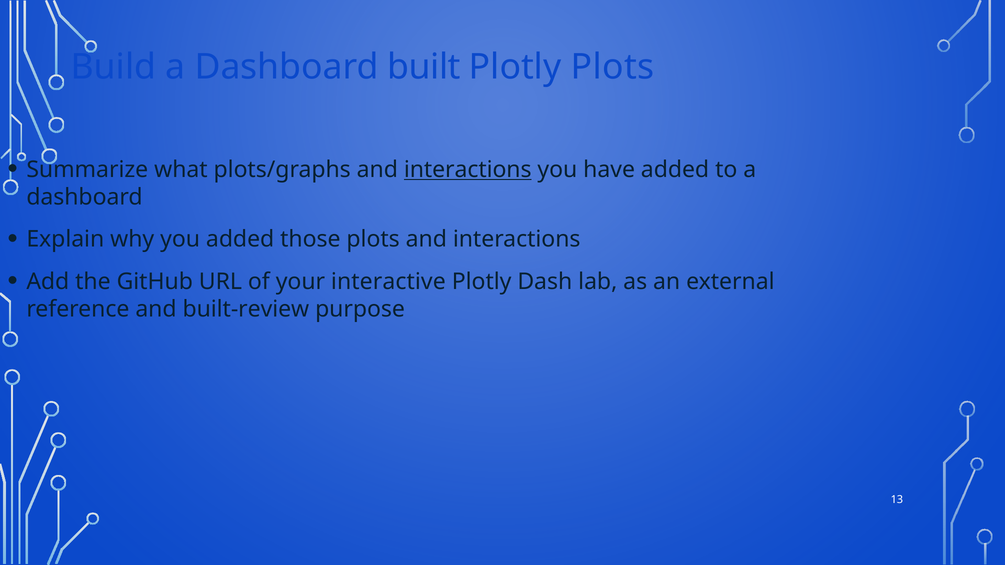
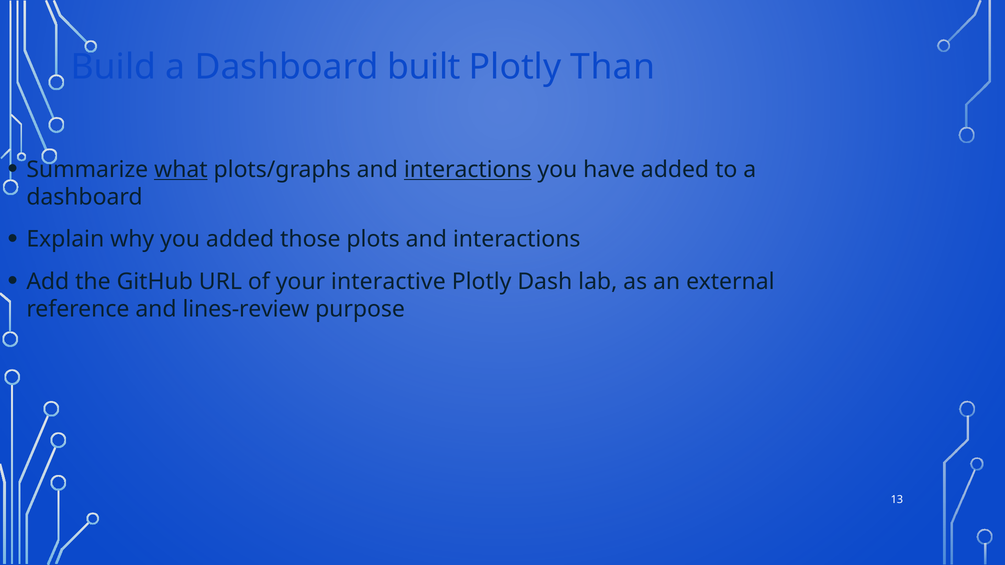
Plotly Plots: Plots -> Than (613, 67)
what underline: none -> present (181, 170)
built-review: built-review -> lines-review (246, 309)
